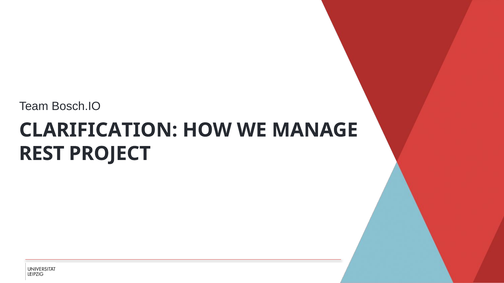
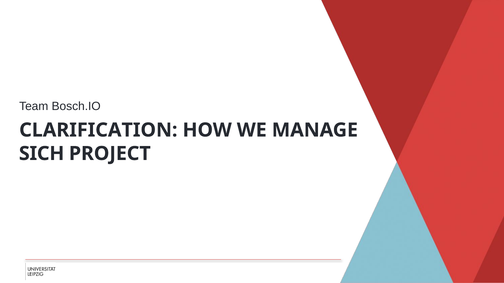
REST: REST -> SICH (42, 154)
